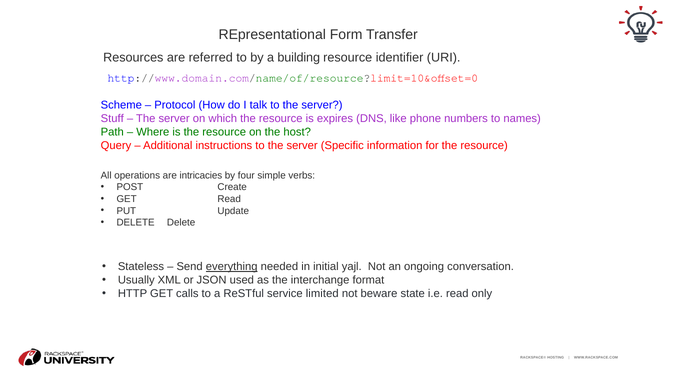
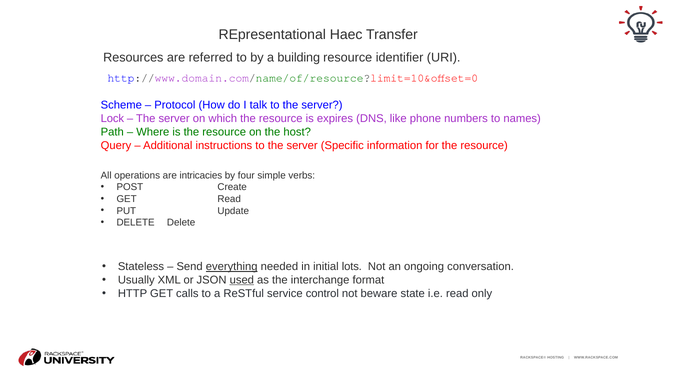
Form: Form -> Haec (346, 34)
Stuff: Stuff -> Lock (112, 118)
yajl: yajl -> lots (352, 266)
used underline: none -> present (242, 280)
limited: limited -> control (322, 293)
